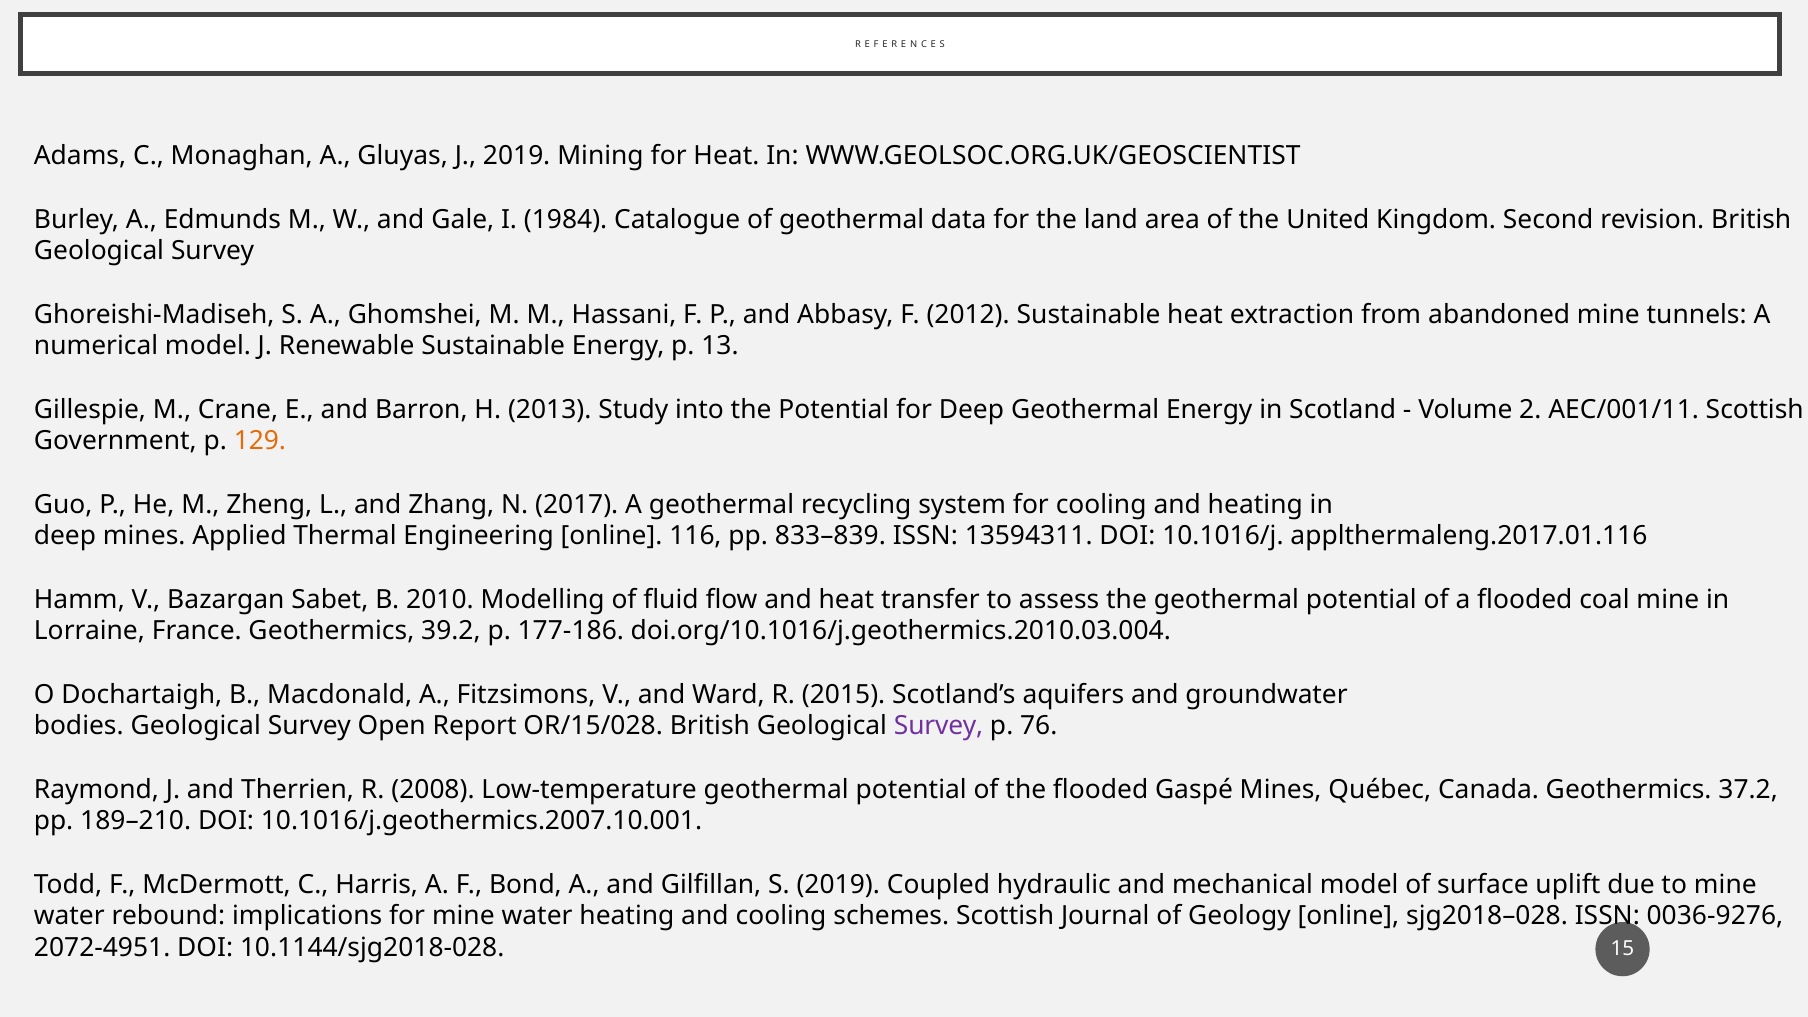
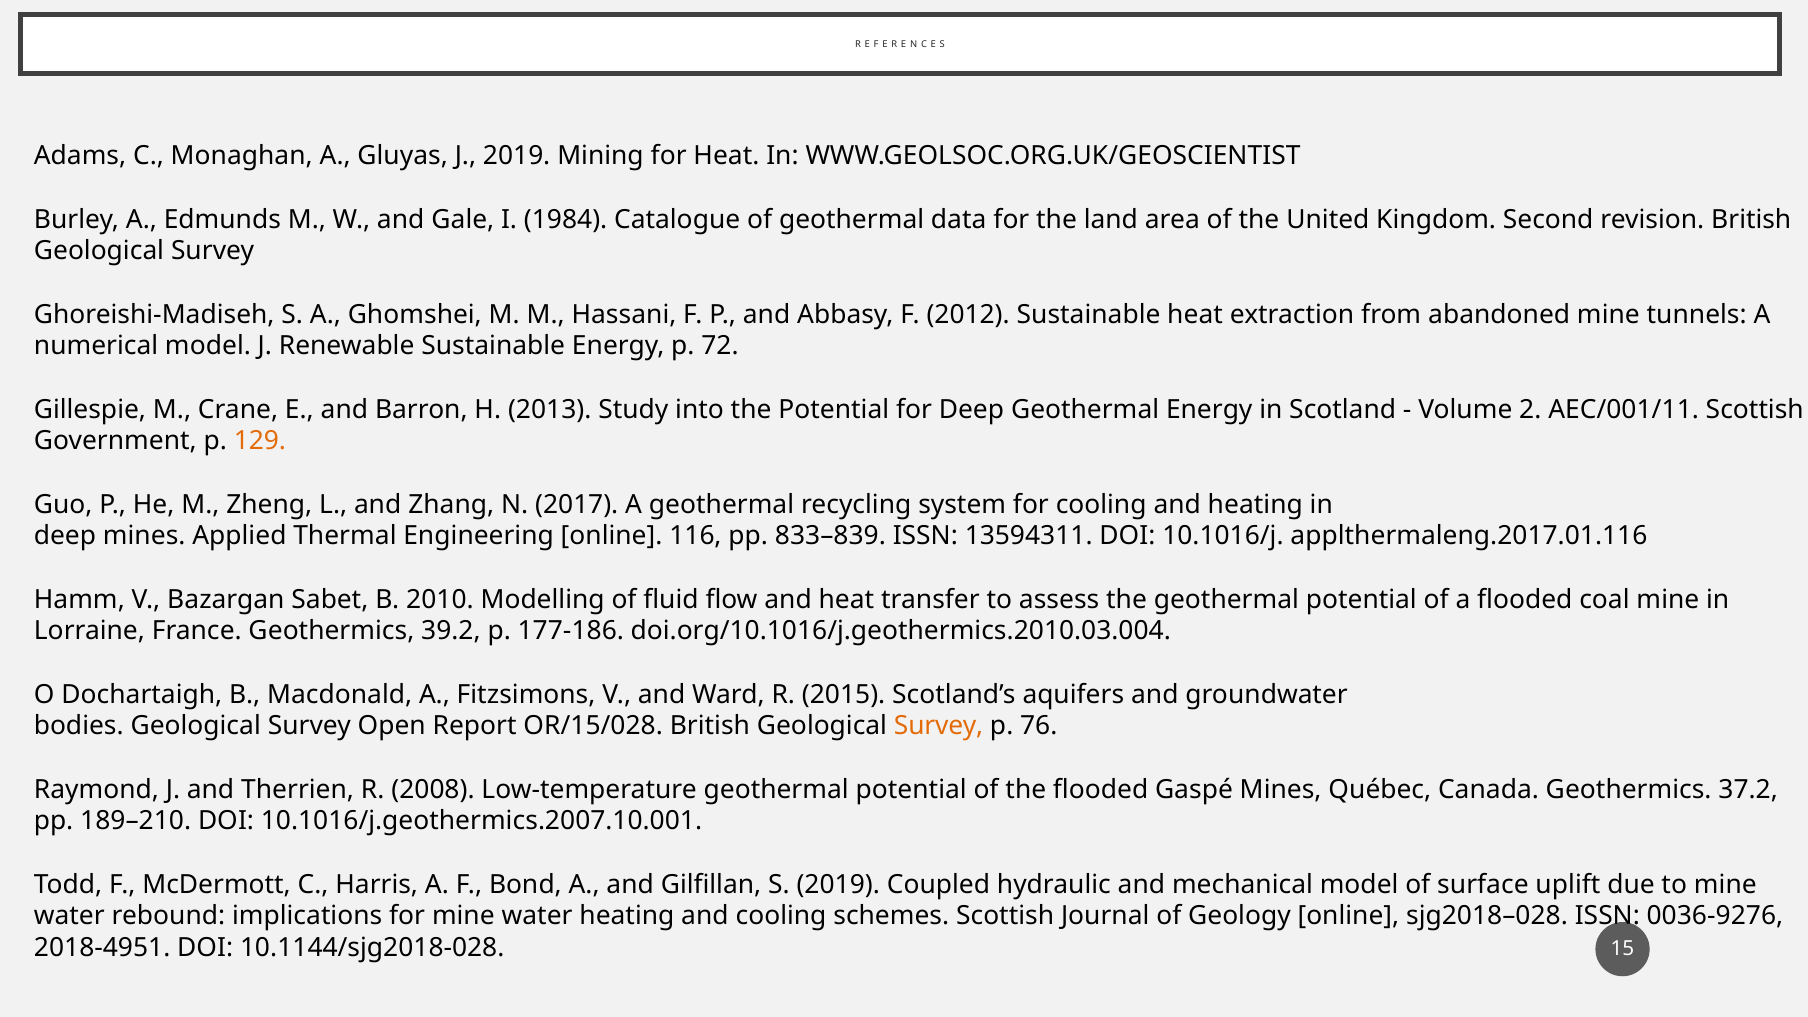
13: 13 -> 72 (720, 346)
Survey colour: purple -> orange (939, 726)
2072-4951: 2072-4951 -> 2018-4951 (102, 948)
